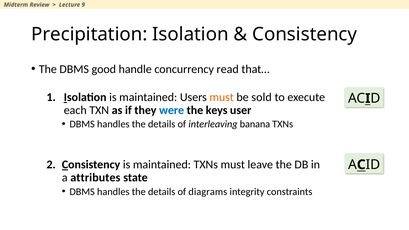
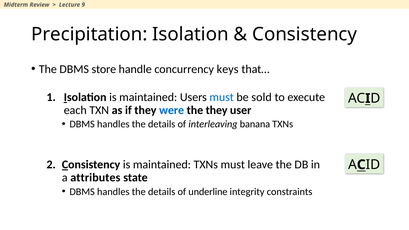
good: good -> store (104, 69)
read: read -> keys (228, 69)
must colour: orange -> blue (222, 97)
the keys: keys -> they (217, 110)
diagrams: diagrams -> underline (208, 192)
